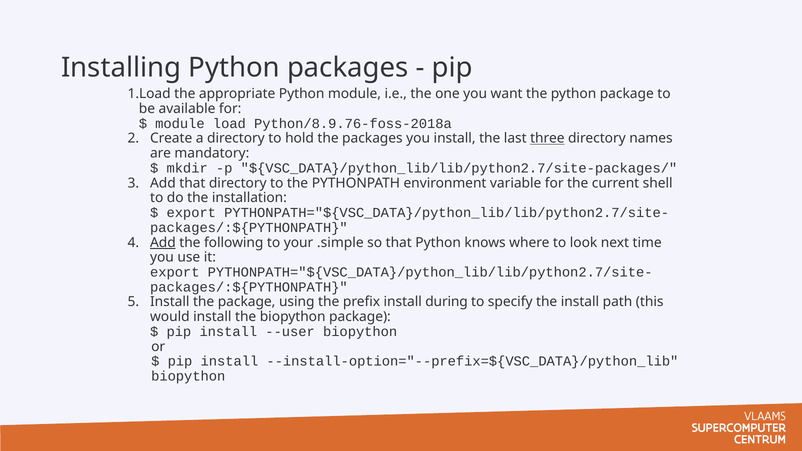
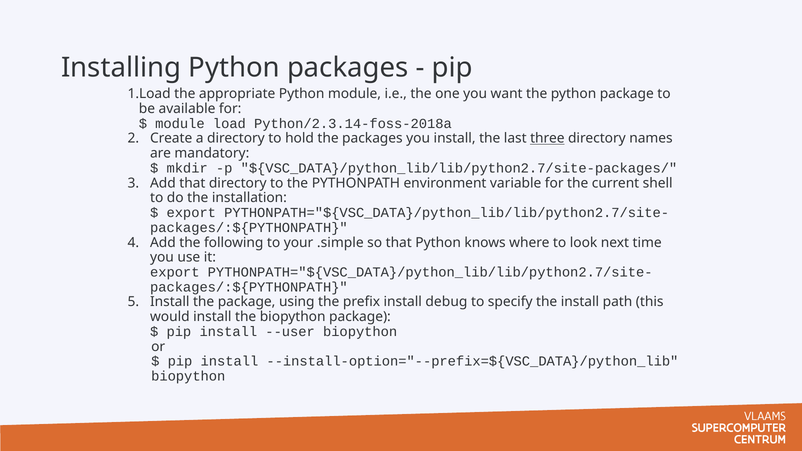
Python/8.9.76-foss-2018a: Python/8.9.76-foss-2018a -> Python/2.3.14-foss-2018a (353, 124)
Add underline: present -> none (163, 243)
during: during -> debug (446, 302)
